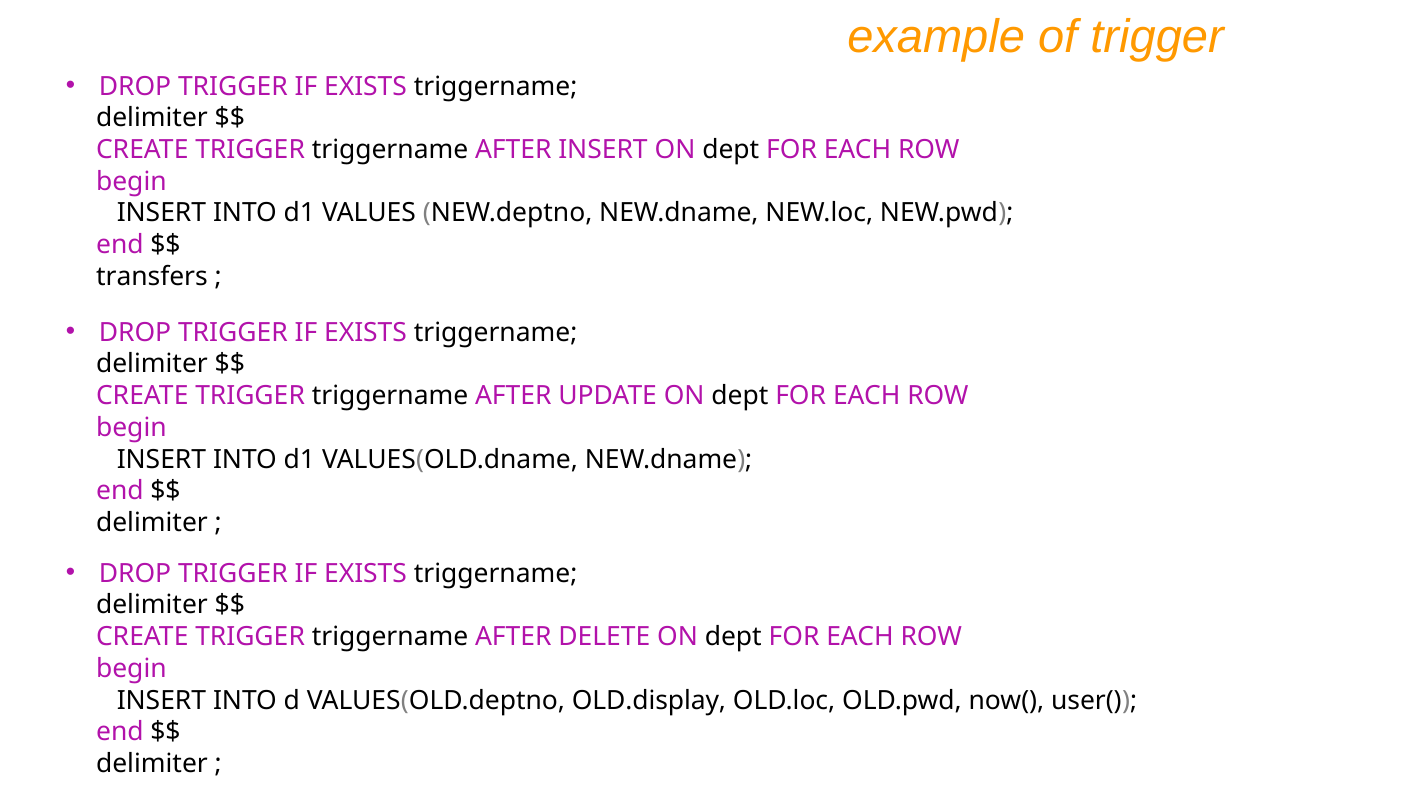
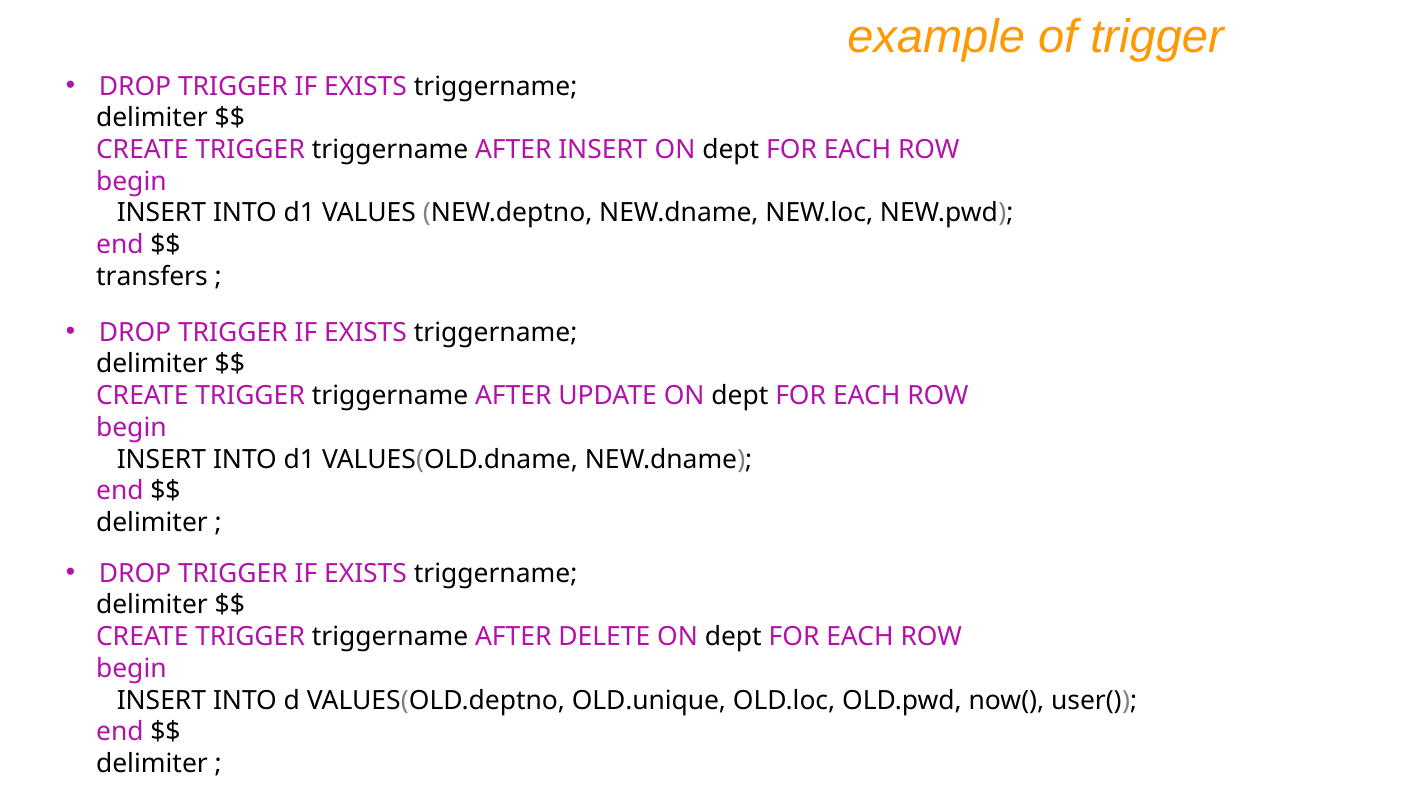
OLD.display: OLD.display -> OLD.unique (649, 701)
